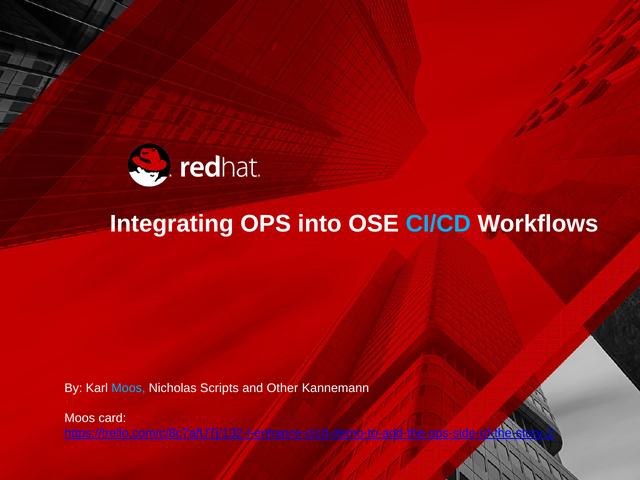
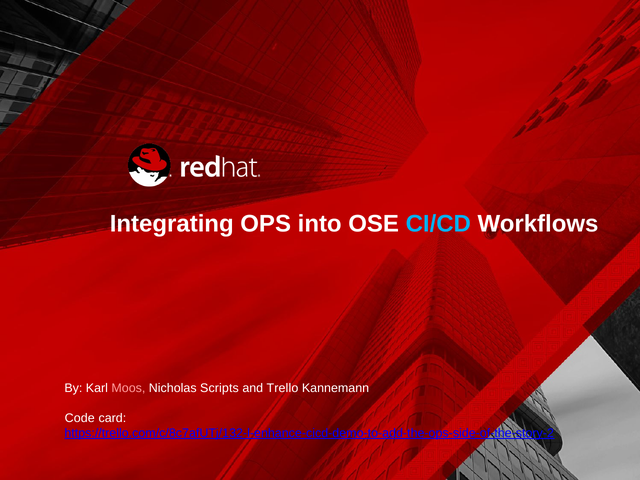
Moos colour: light blue -> pink (128, 388)
Other: Other -> Trello (282, 388)
Moos: Moos -> Code (80, 418)
